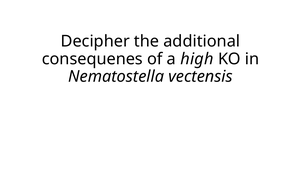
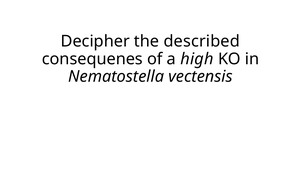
additional: additional -> described (202, 41)
